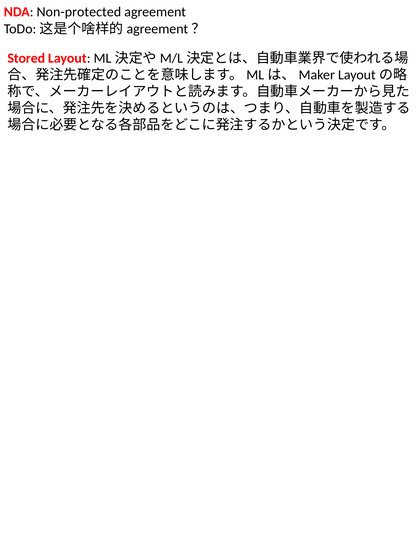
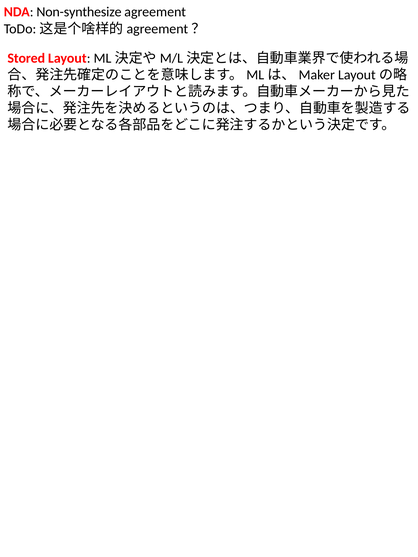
Non-protected: Non-protected -> Non-synthesize (79, 12)
